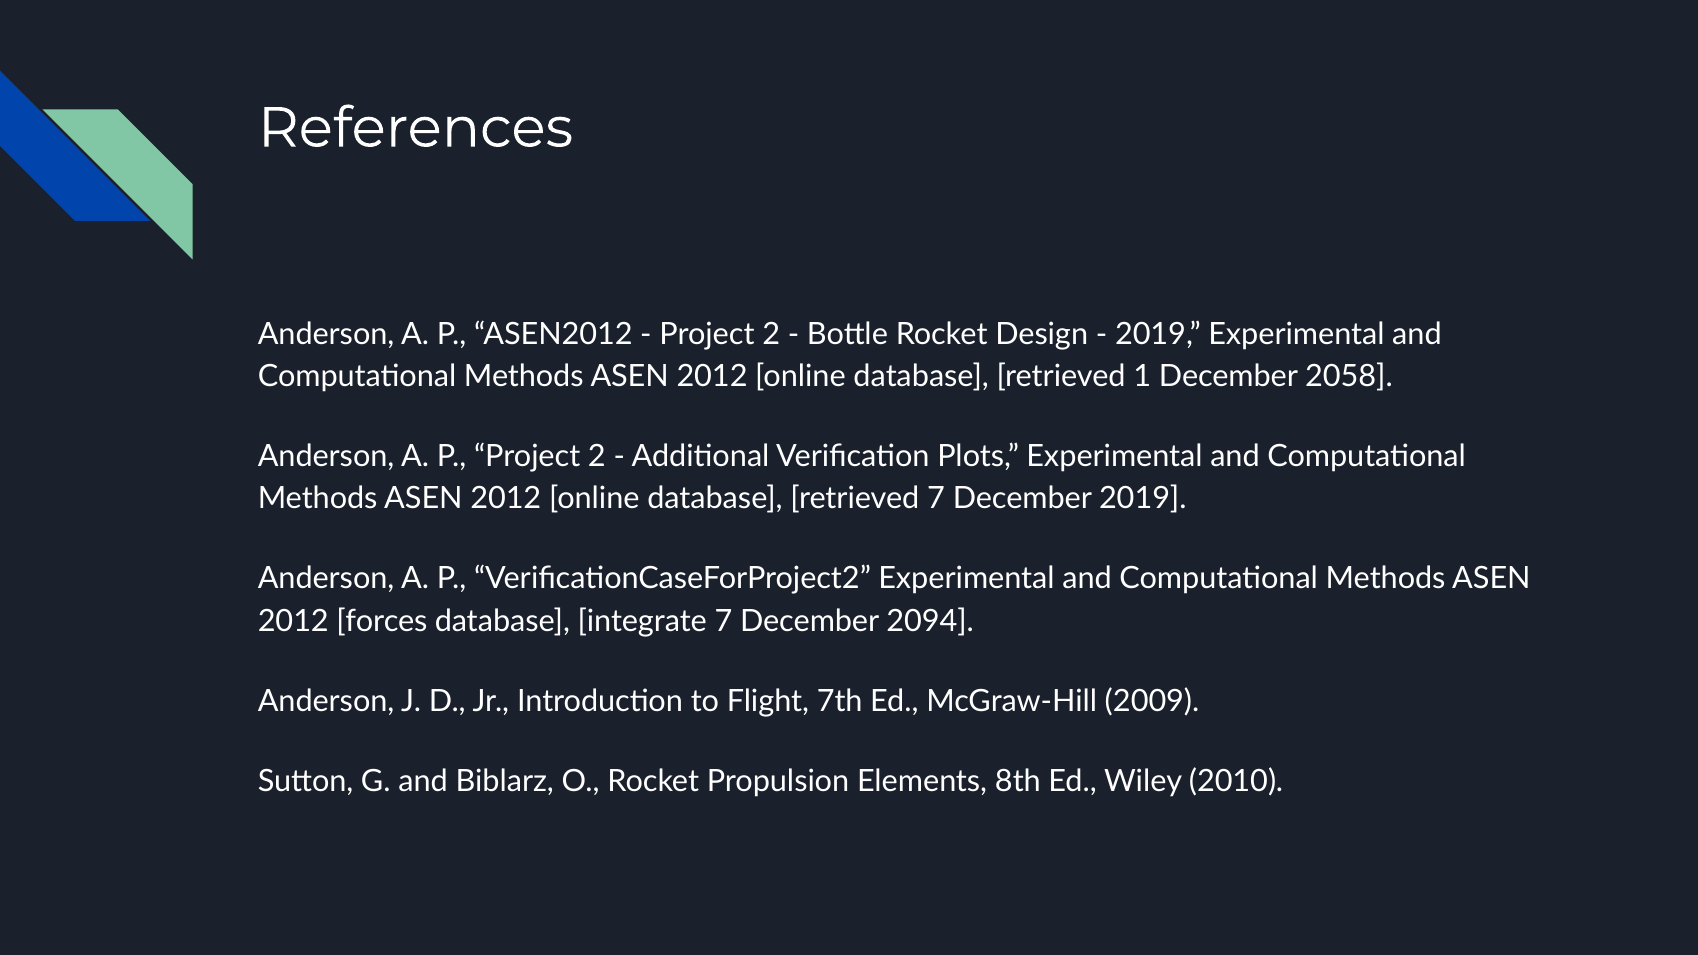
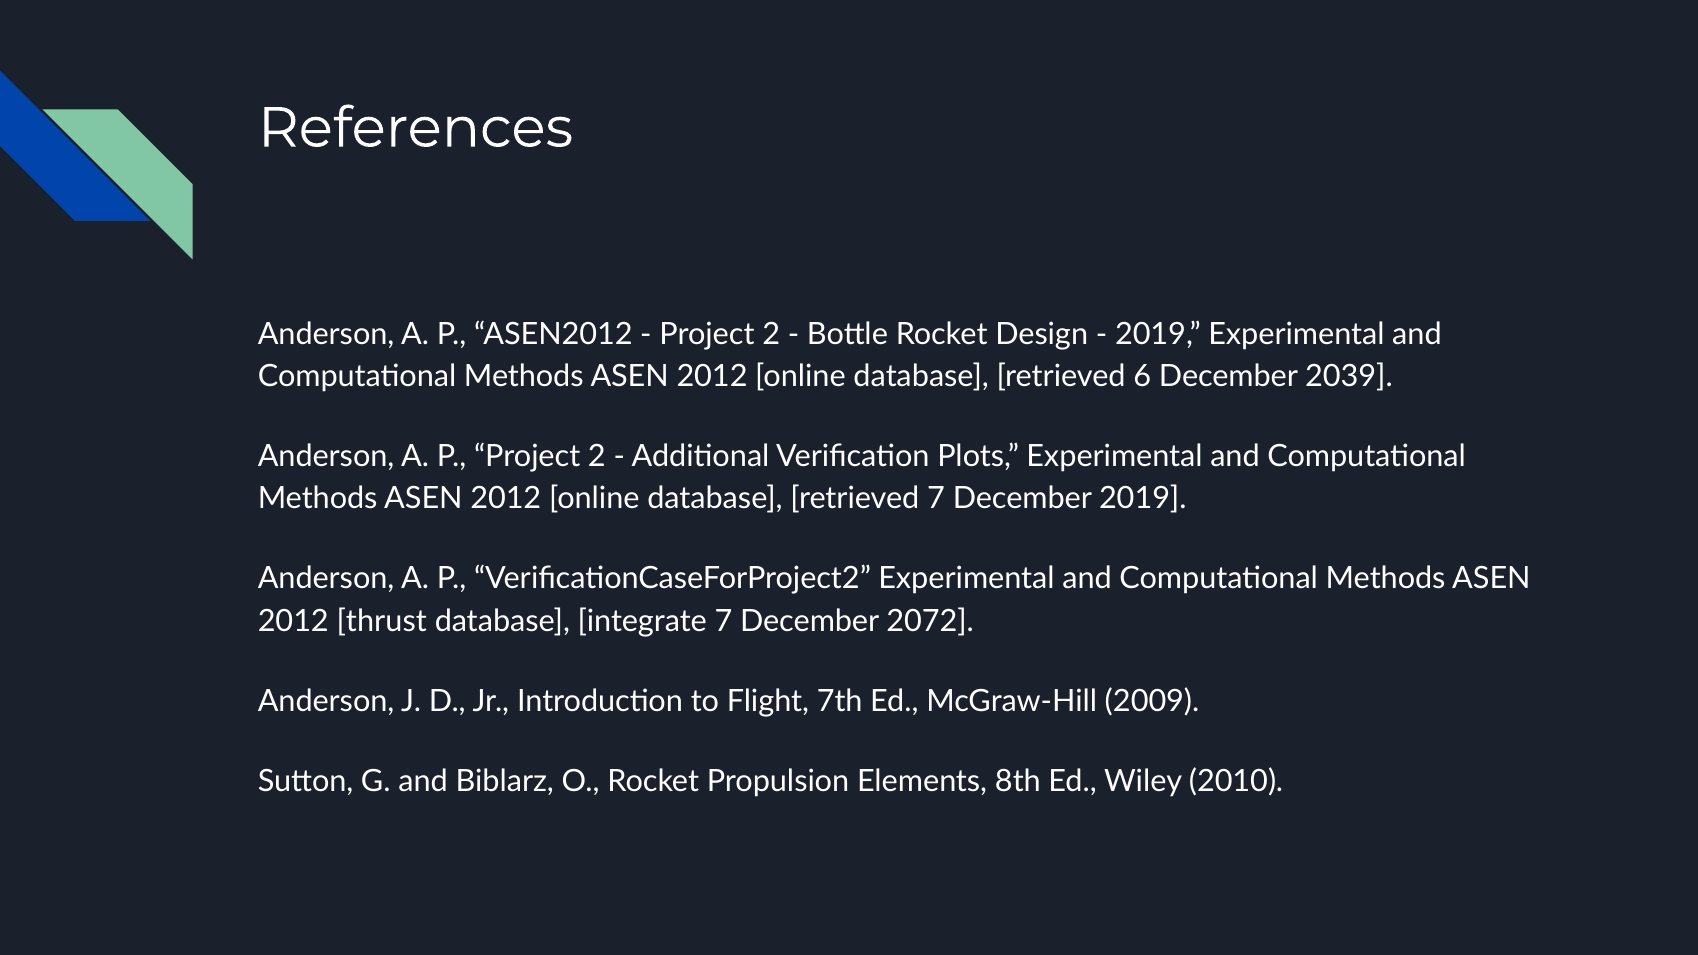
1: 1 -> 6 (1142, 376)
2058: 2058 -> 2039 (1349, 376)
forces: forces -> thrust (382, 621)
2094: 2094 -> 2072 (930, 621)
